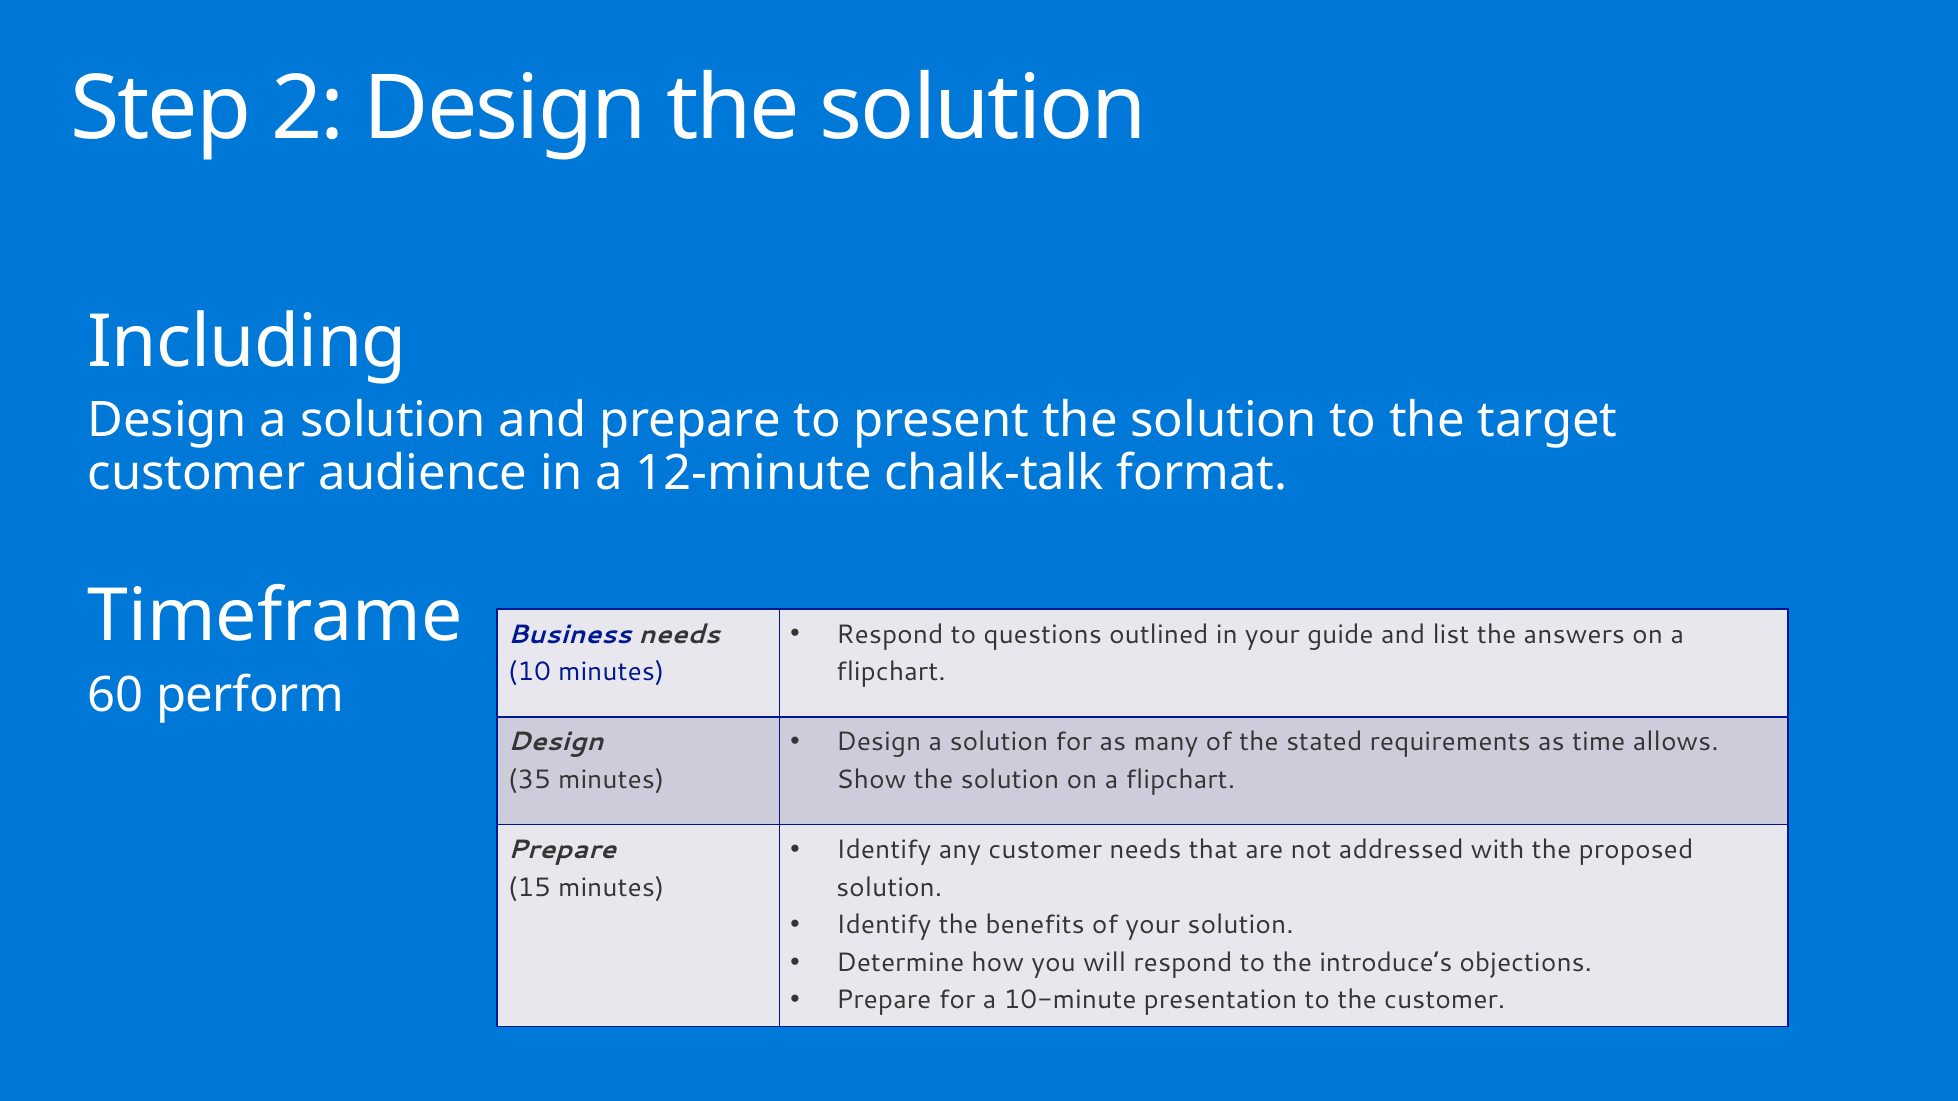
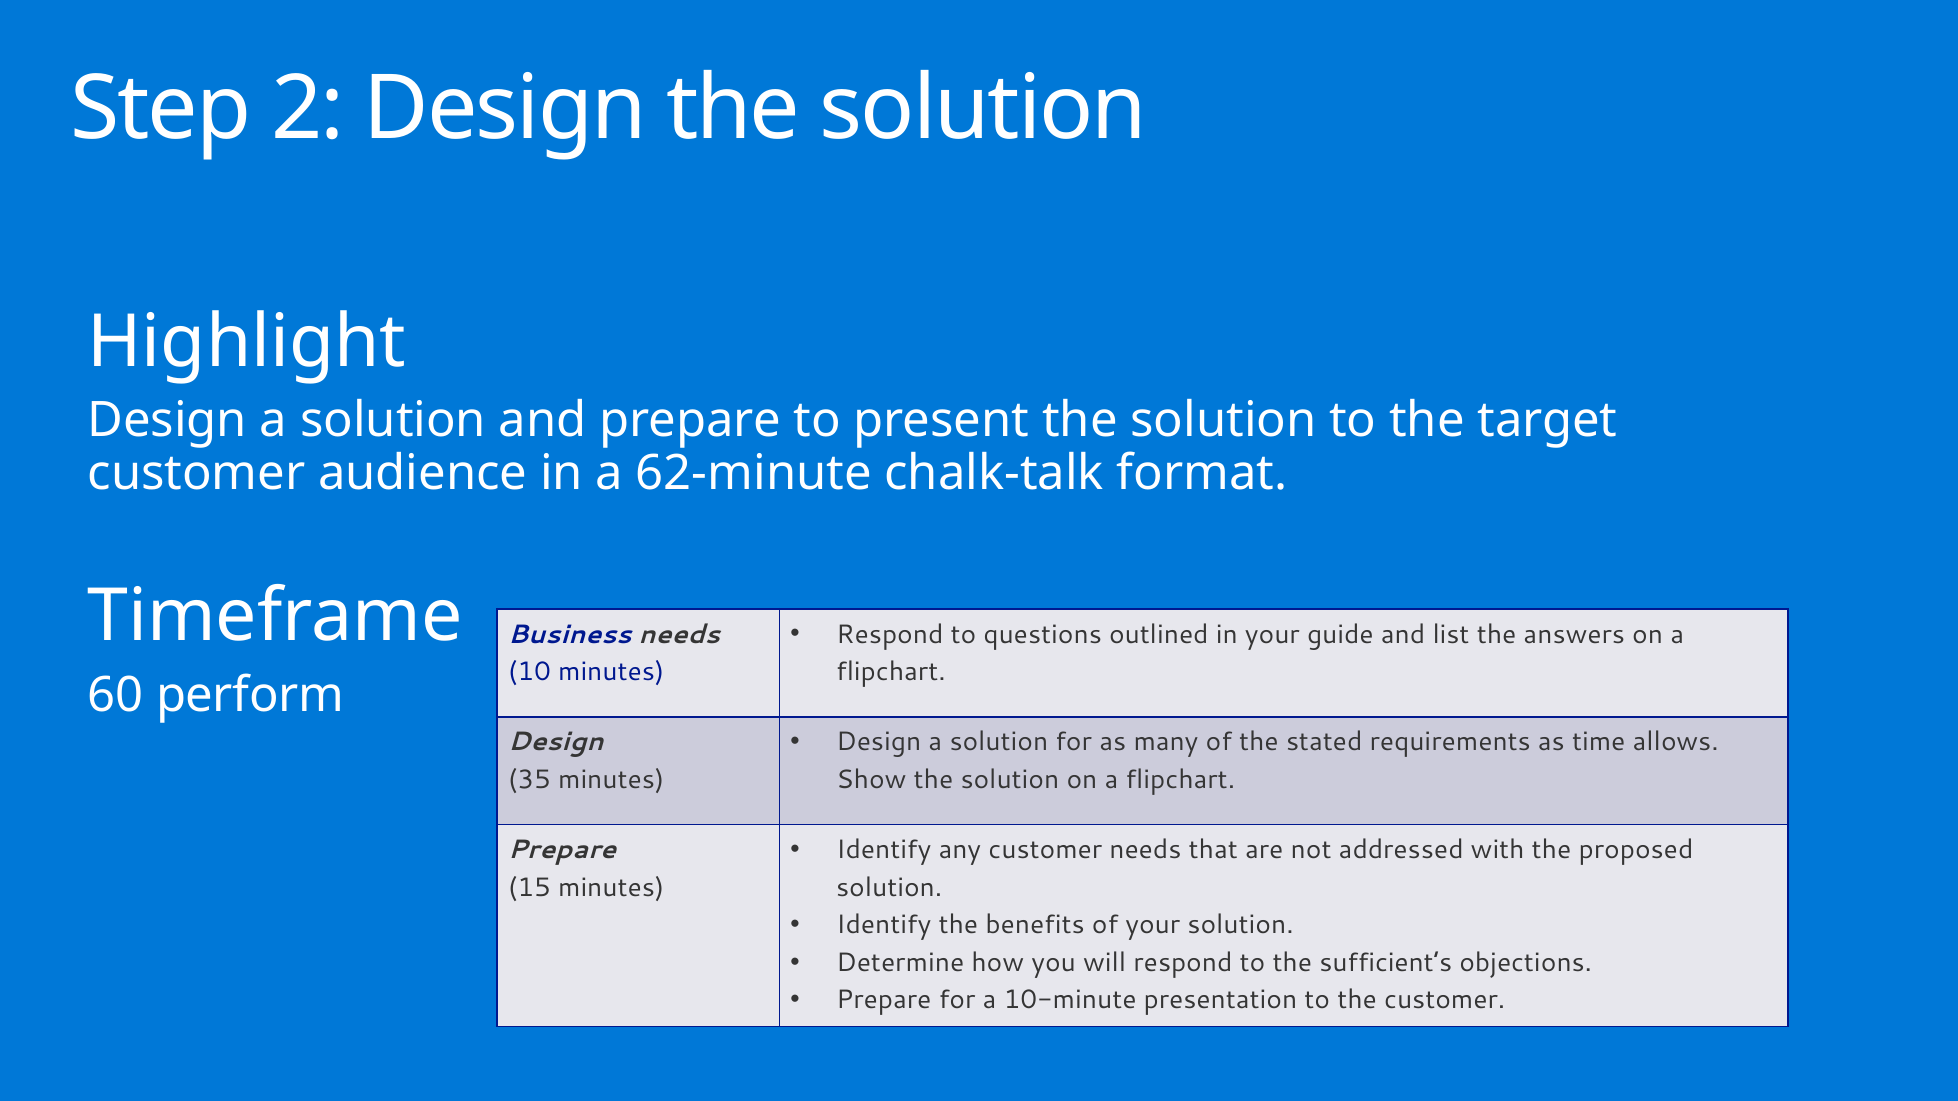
Including: Including -> Highlight (247, 342)
12-minute: 12-minute -> 62-minute (754, 474)
introduce’s: introduce’s -> sufficient’s (1386, 963)
